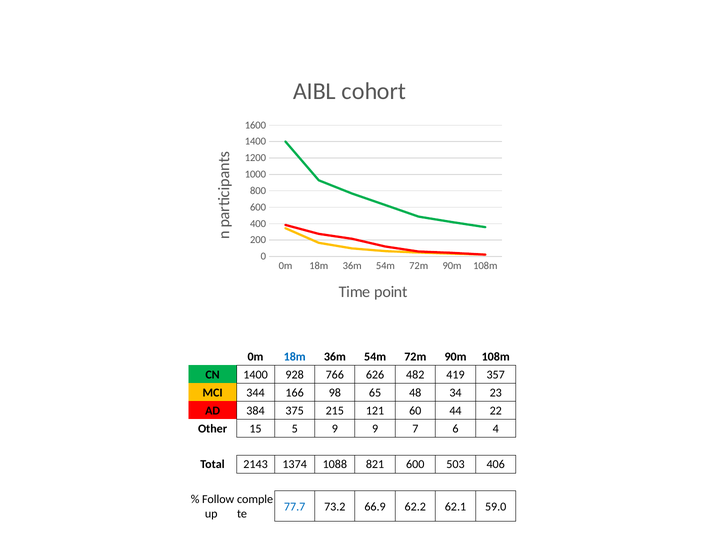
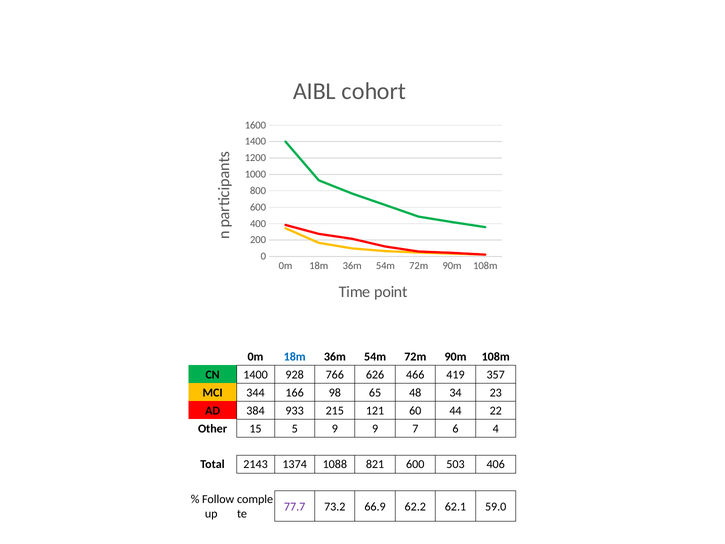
482: 482 -> 466 (415, 374)
375: 375 -> 933 (295, 410)
77.7 colour: blue -> purple (295, 506)
